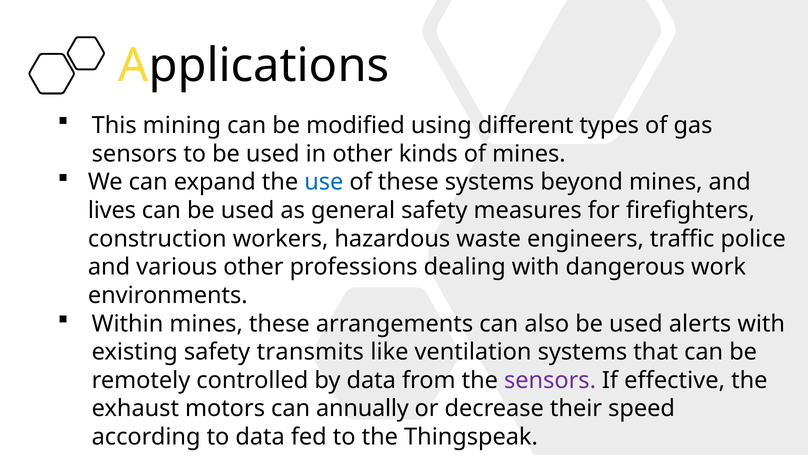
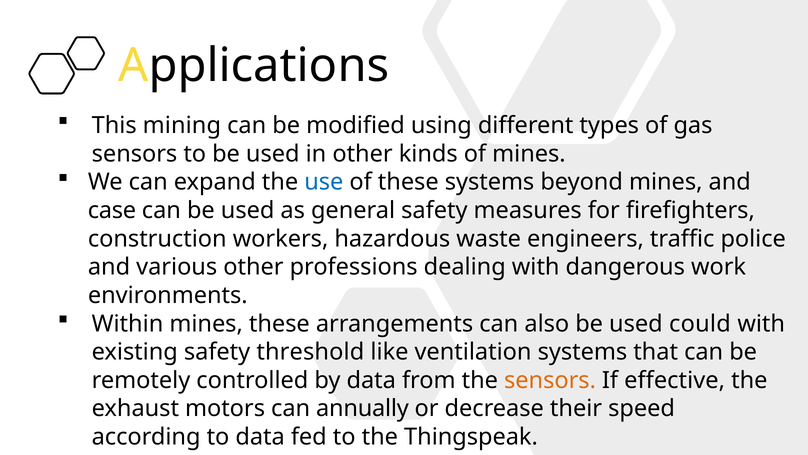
lives: lives -> case (112, 210)
alerts: alerts -> could (700, 323)
transmits: transmits -> threshold (310, 352)
sensors colour: purple -> orange (550, 380)
